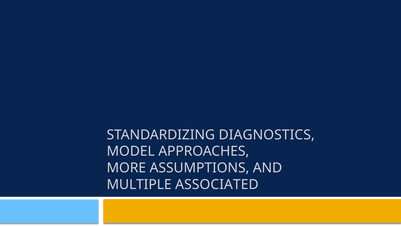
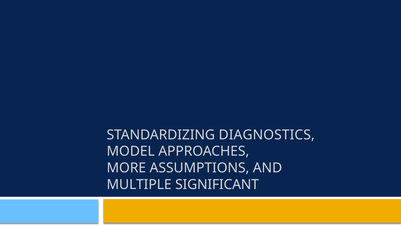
ASSOCIATED: ASSOCIATED -> SIGNIFICANT (217, 184)
